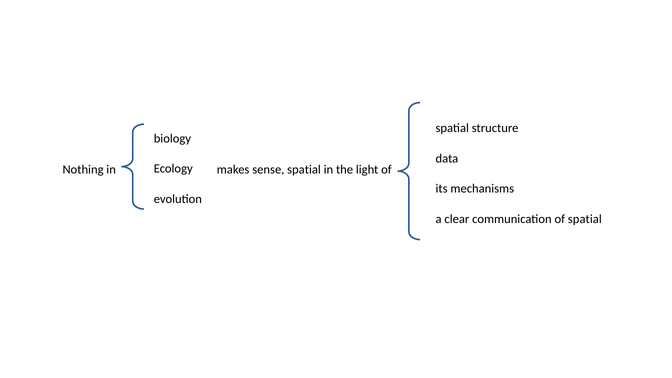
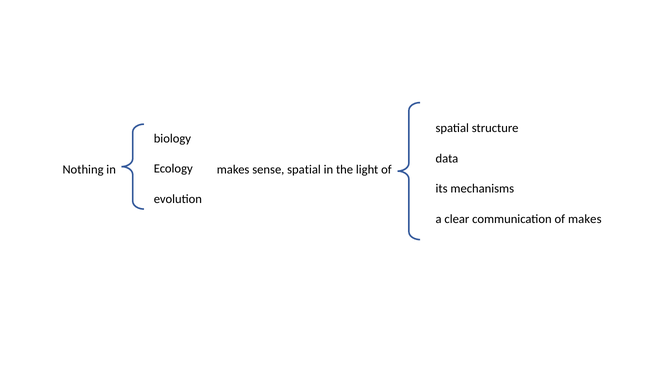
communication of spatial: spatial -> makes (585, 219)
